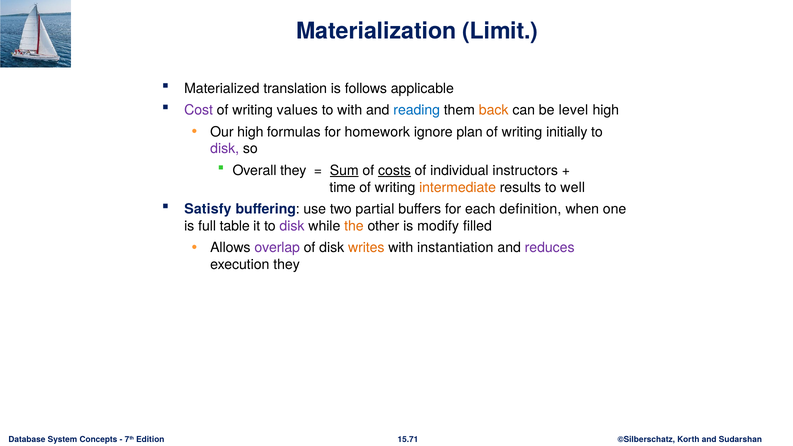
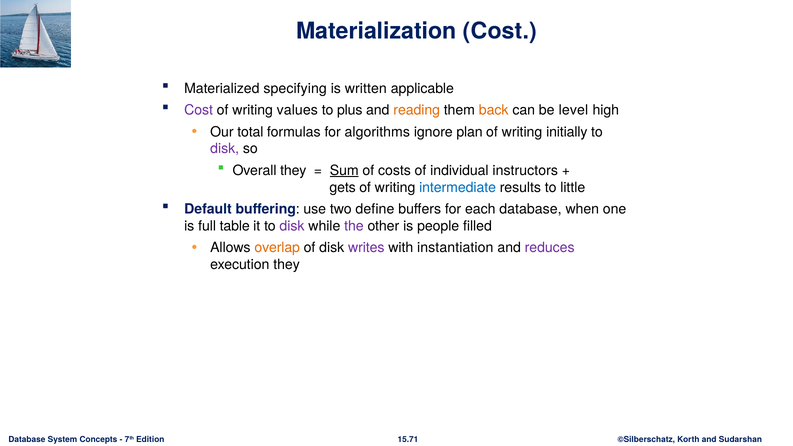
Materialization Limit: Limit -> Cost (500, 31)
translation: translation -> specifying (295, 88)
follows: follows -> written (366, 88)
to with: with -> plus (350, 110)
reading colour: blue -> orange (417, 110)
Our high: high -> total (250, 132)
homework: homework -> algorithms (377, 132)
costs underline: present -> none (394, 171)
time: time -> gets (343, 187)
intermediate colour: orange -> blue (458, 187)
well: well -> little (573, 187)
Satisfy: Satisfy -> Default (208, 209)
partial: partial -> define (375, 209)
each definition: definition -> database (530, 209)
the colour: orange -> purple (354, 226)
modify: modify -> people (438, 226)
overlap colour: purple -> orange (277, 248)
writes colour: orange -> purple (366, 248)
